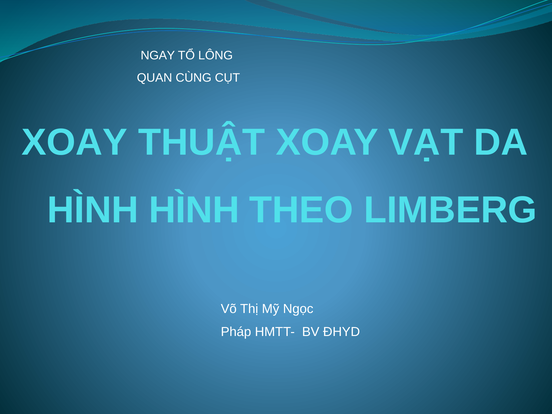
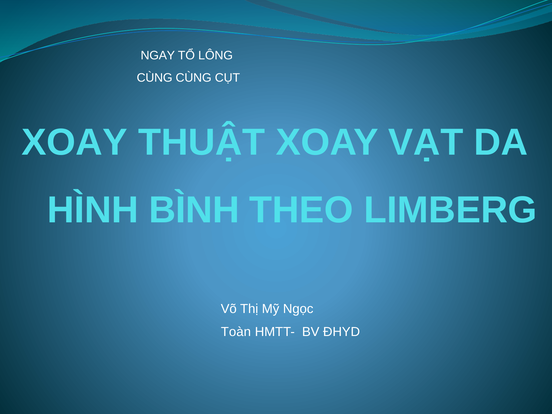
QUAN: QUAN -> CÙNG (155, 78)
HÌNH HÌNH: HÌNH -> BÌNH (194, 210)
Pháp: Pháp -> Toàn (236, 332)
